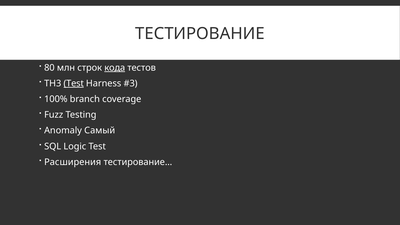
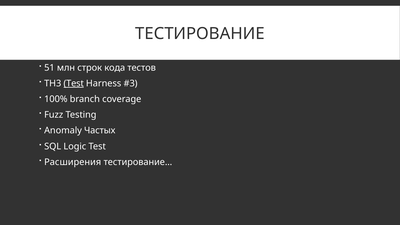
80: 80 -> 51 (49, 68)
кода underline: present -> none (115, 68)
Самый: Самый -> Частых (100, 131)
